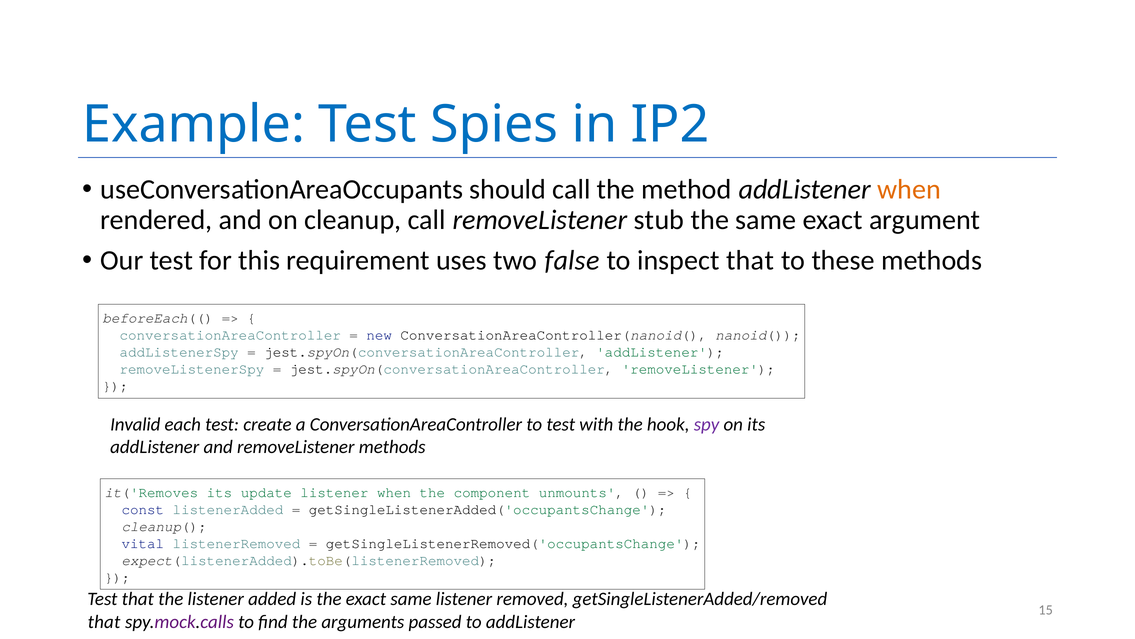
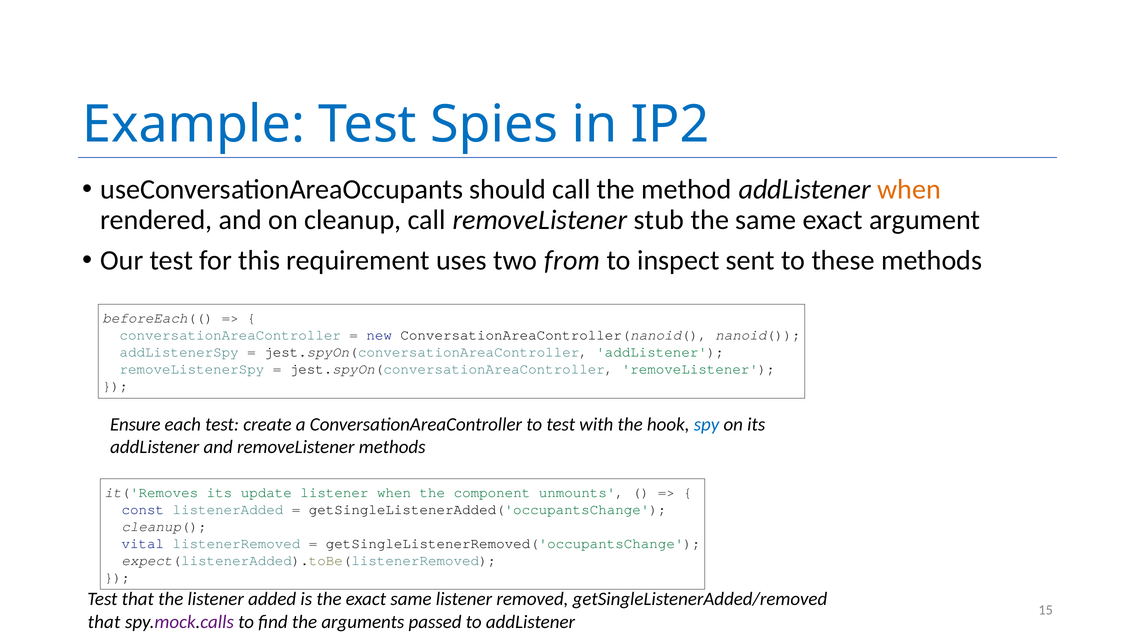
false: false -> from (572, 260)
inspect that: that -> sent (750, 260)
Invalid: Invalid -> Ensure (135, 424)
spy colour: purple -> blue (707, 424)
